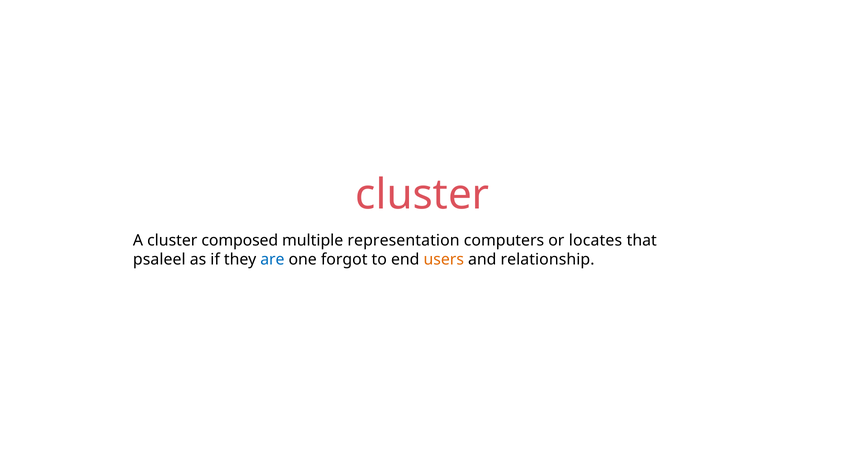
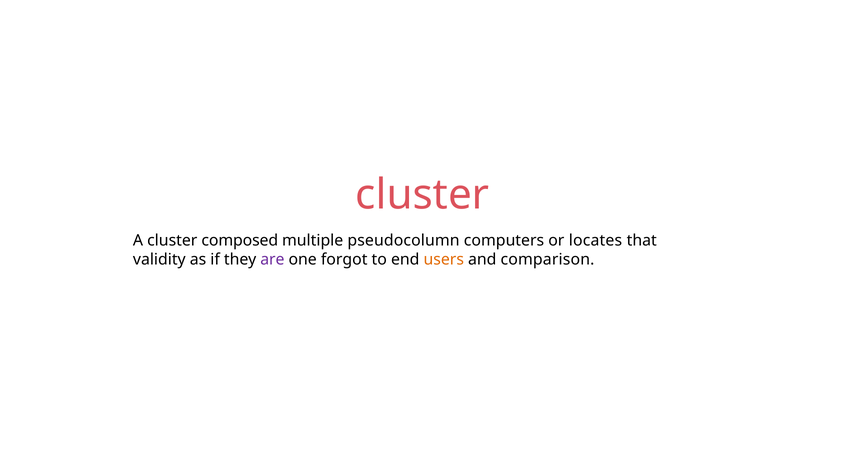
representation: representation -> pseudocolumn (404, 241)
psaleel: psaleel -> validity (159, 260)
are colour: blue -> purple (272, 260)
relationship: relationship -> comparison (547, 260)
